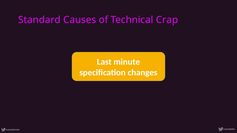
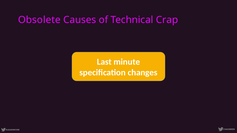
Standard: Standard -> Obsolete (39, 20)
